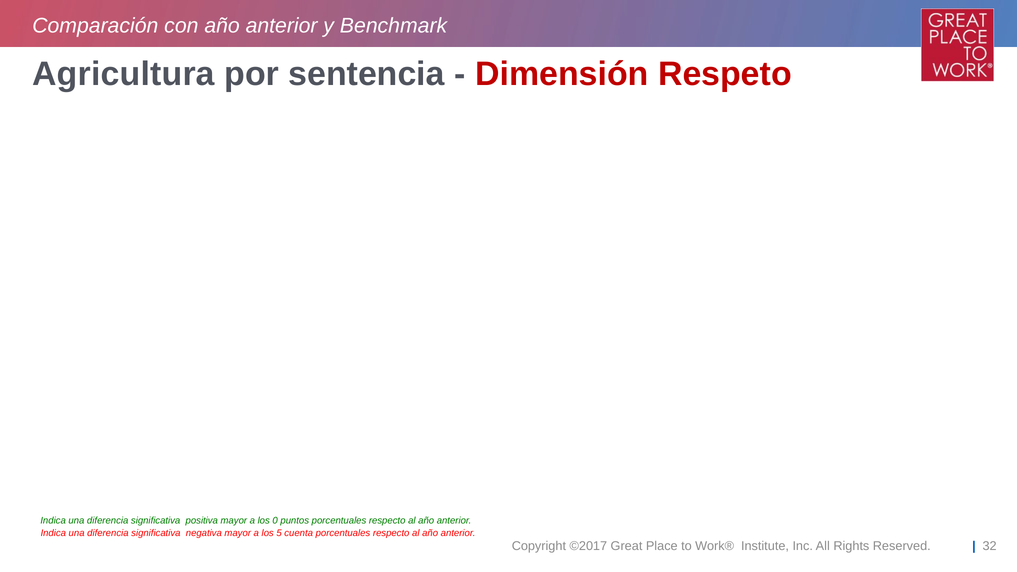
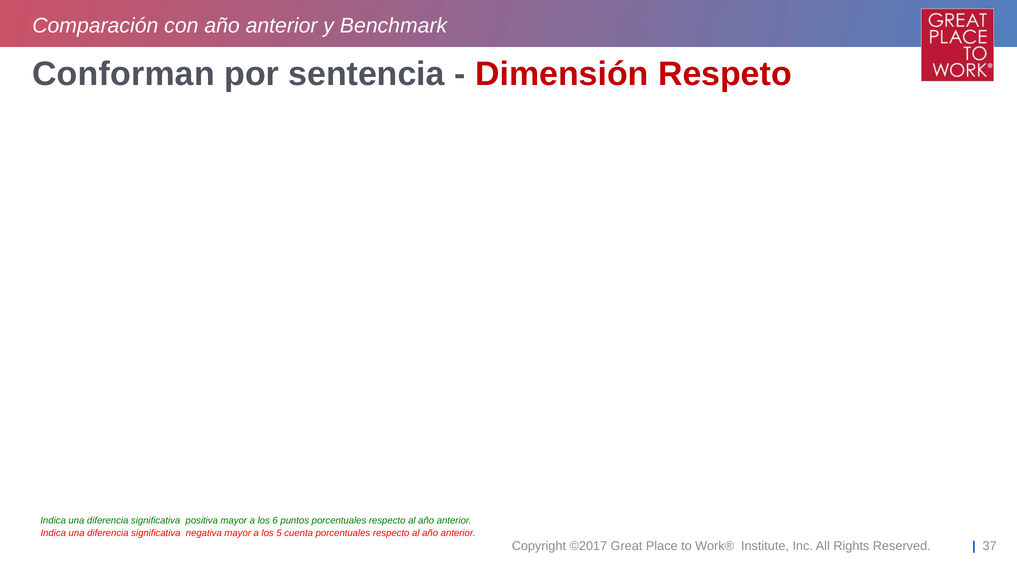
Agricultura: Agricultura -> Conforman (124, 74)
0: 0 -> 6 (275, 521)
32: 32 -> 37 (990, 546)
